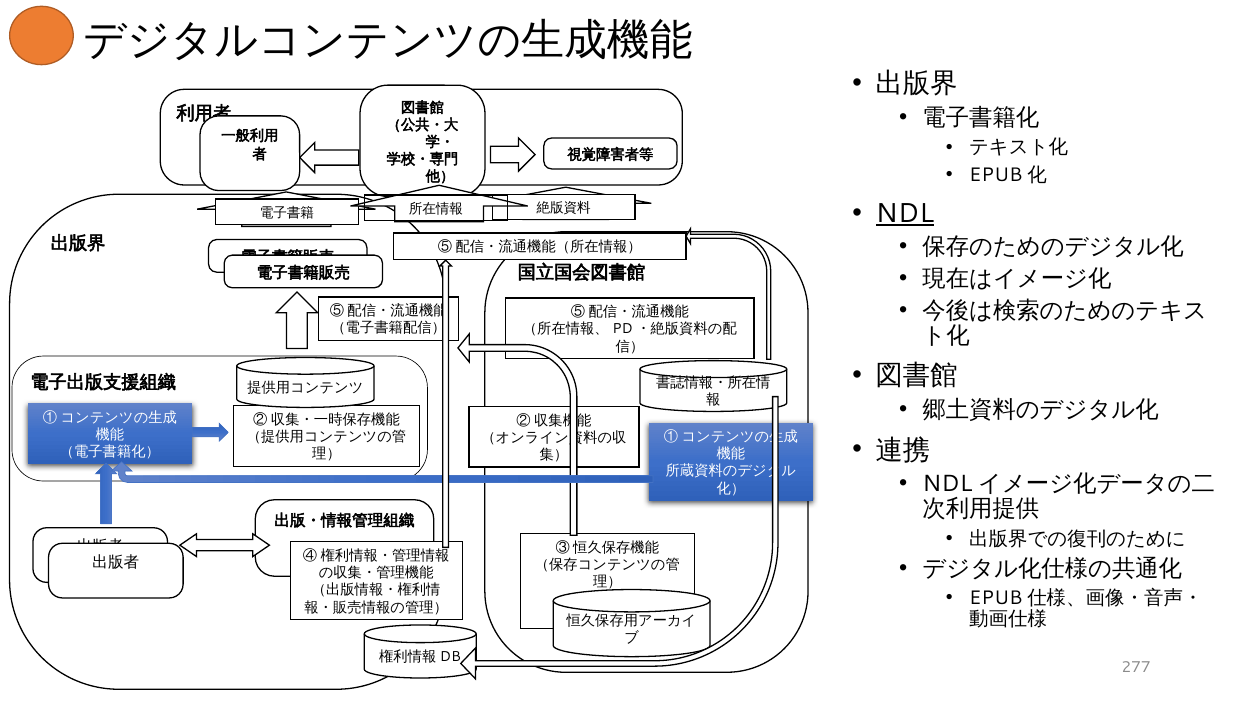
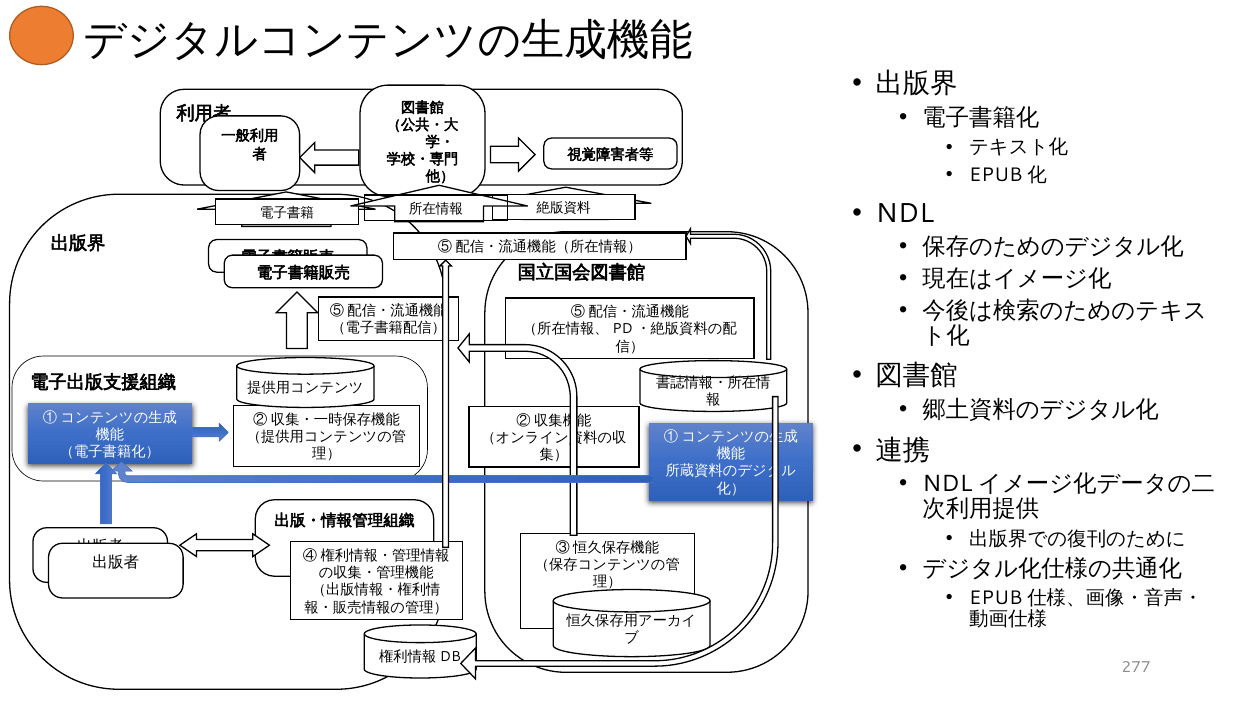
NDL underline: present -> none (905, 213)
